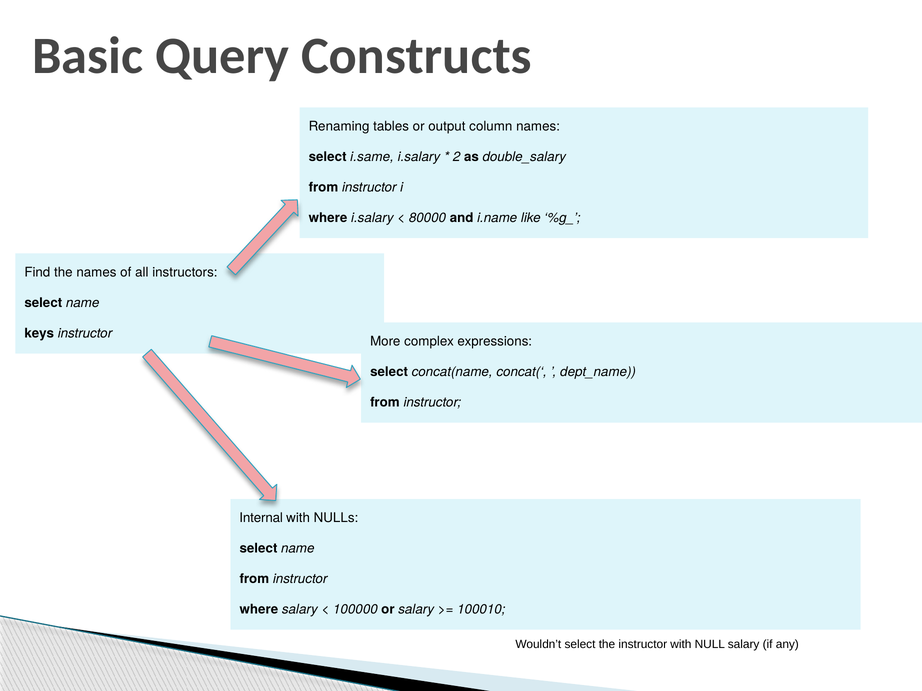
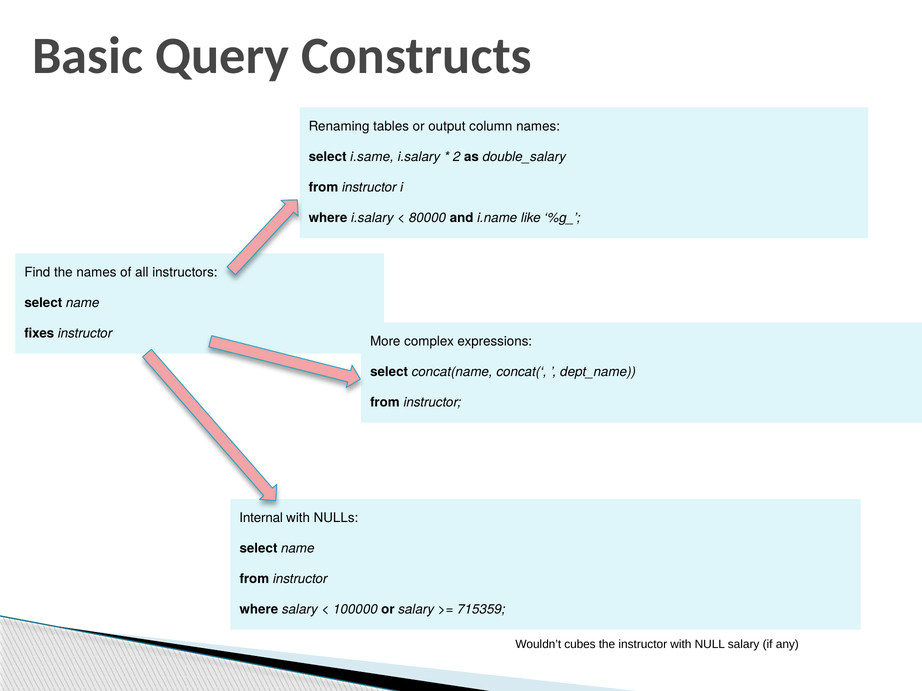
keys: keys -> fixes (39, 333)
100010: 100010 -> 715359 (481, 610)
Wouldn’t select: select -> cubes (580, 645)
